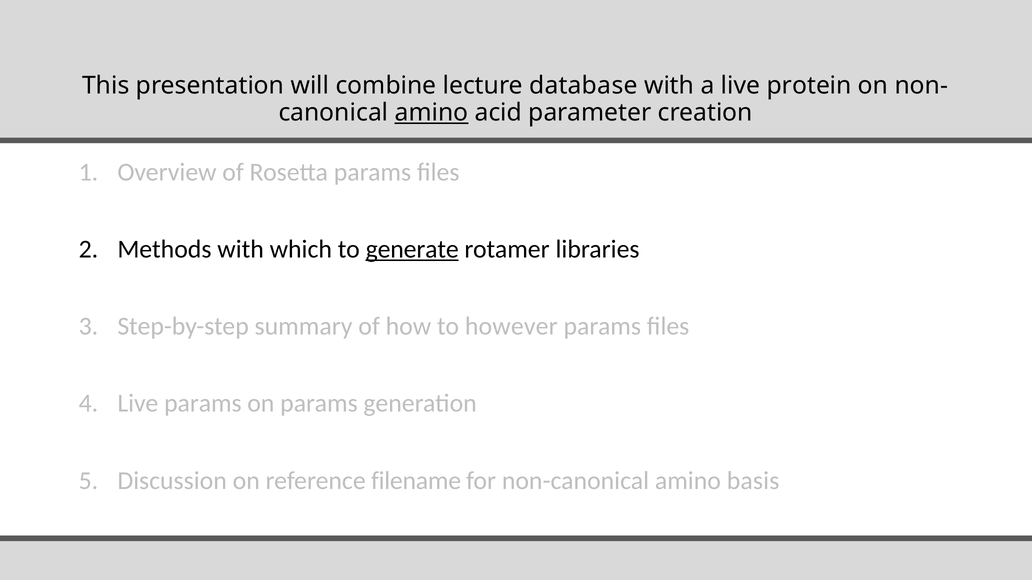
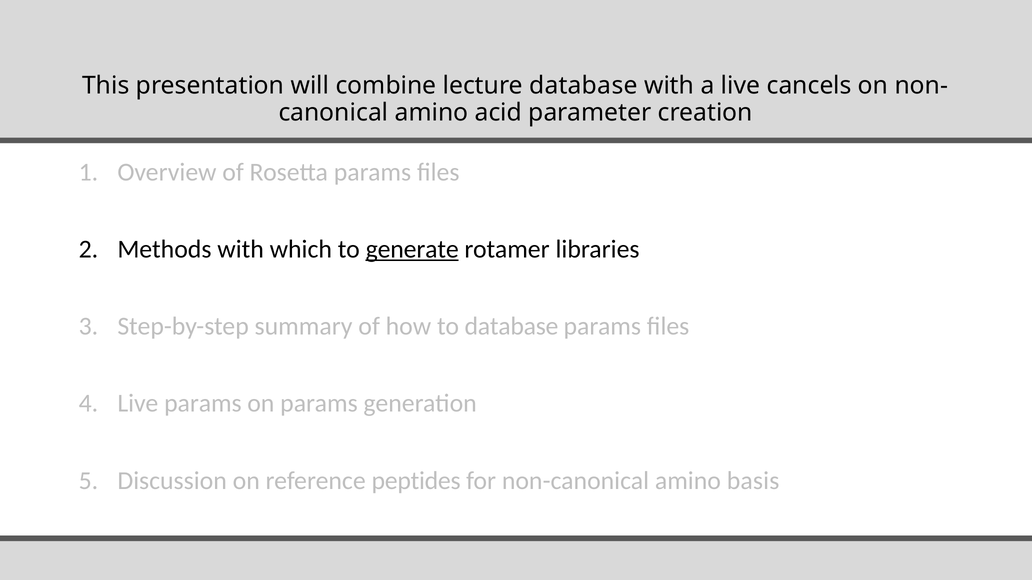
protein: protein -> cancels (809, 86)
amino underline: present -> none (431, 113)
to however: however -> database (511, 327)
filename: filename -> peptides (416, 481)
